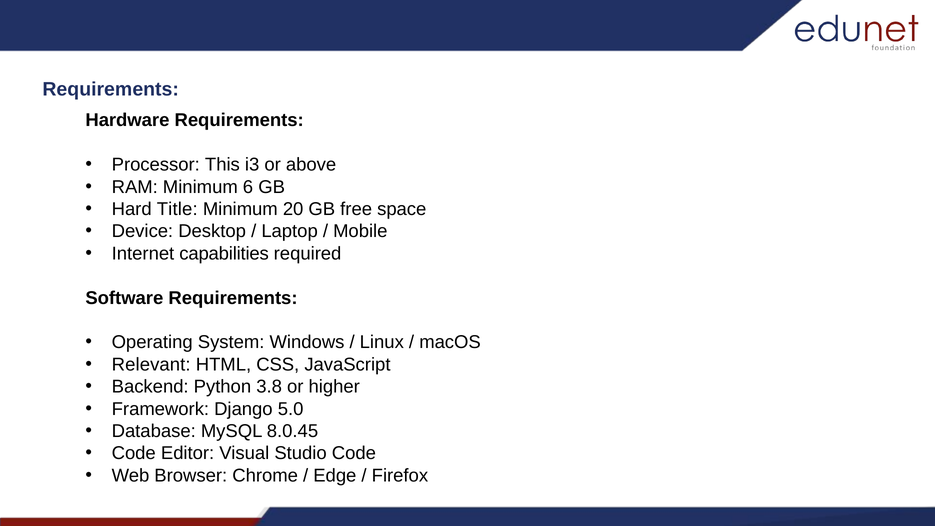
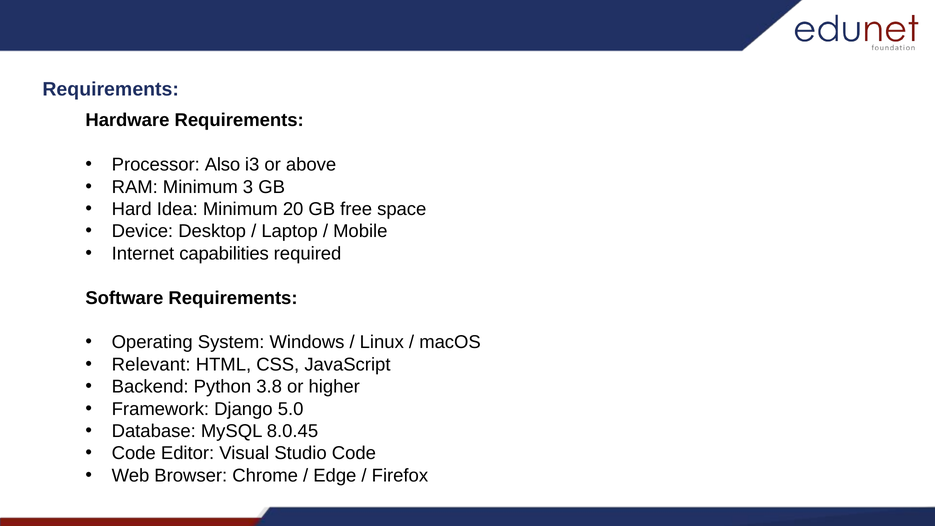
This: This -> Also (223, 165)
6: 6 -> 3 (248, 187)
Title: Title -> Idea (177, 209)
